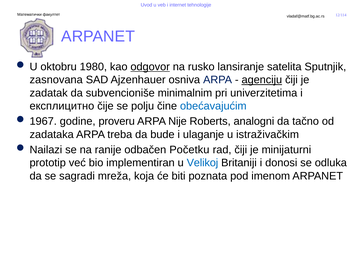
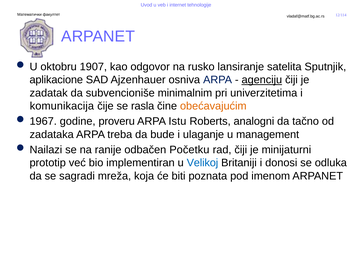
1980: 1980 -> 1907 (93, 67)
odgovor underline: present -> none (150, 67)
zasnovana: zasnovana -> aplikacione (56, 80)
експлицитно: експлицитно -> komunikacija (62, 106)
polju: polju -> rasla (143, 106)
obećavajućim colour: blue -> orange (213, 106)
Nije: Nije -> Istu (177, 121)
istraživačkim: istraživačkim -> management (268, 134)
